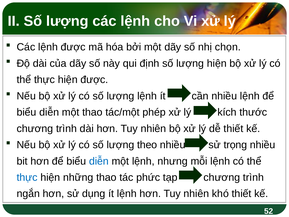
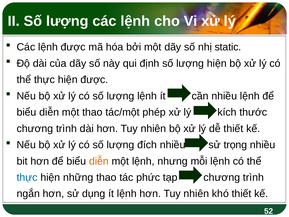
chọn: chọn -> static (228, 47)
theo: theo -> đích (147, 145)
diễn colour: blue -> orange (99, 161)
